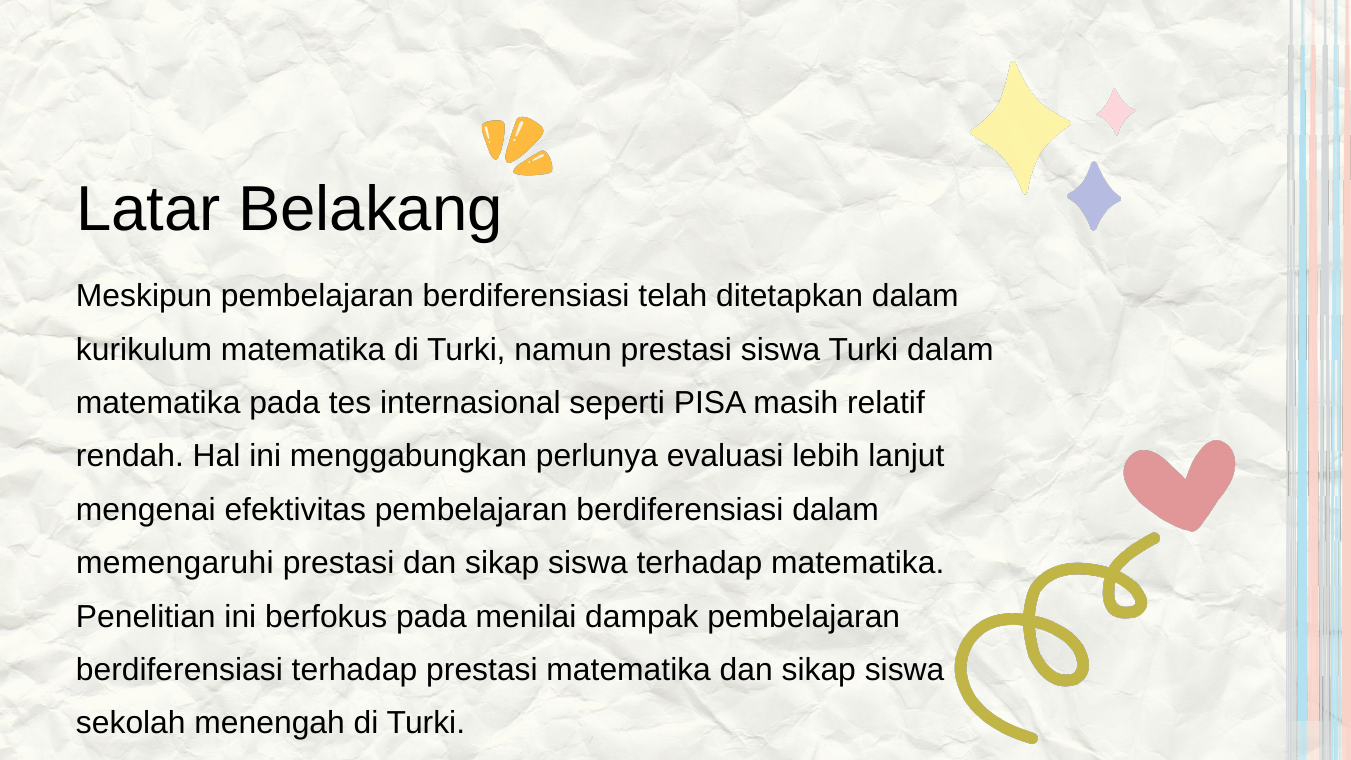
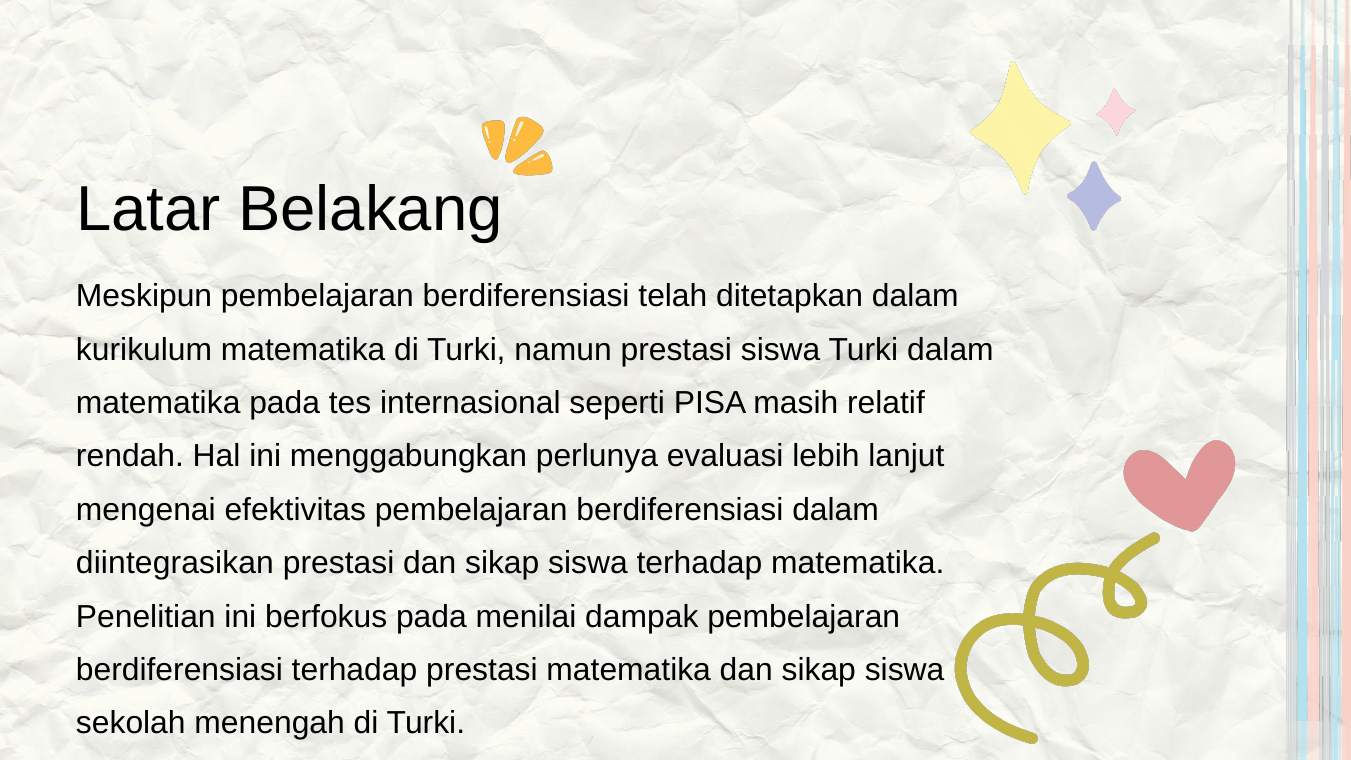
memengaruhi: memengaruhi -> diintegrasikan (175, 563)
